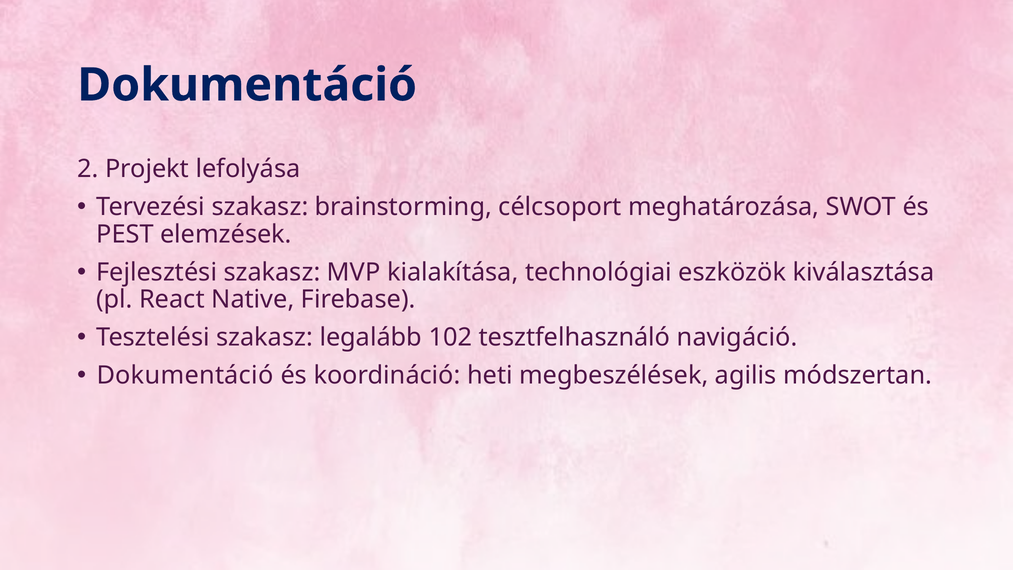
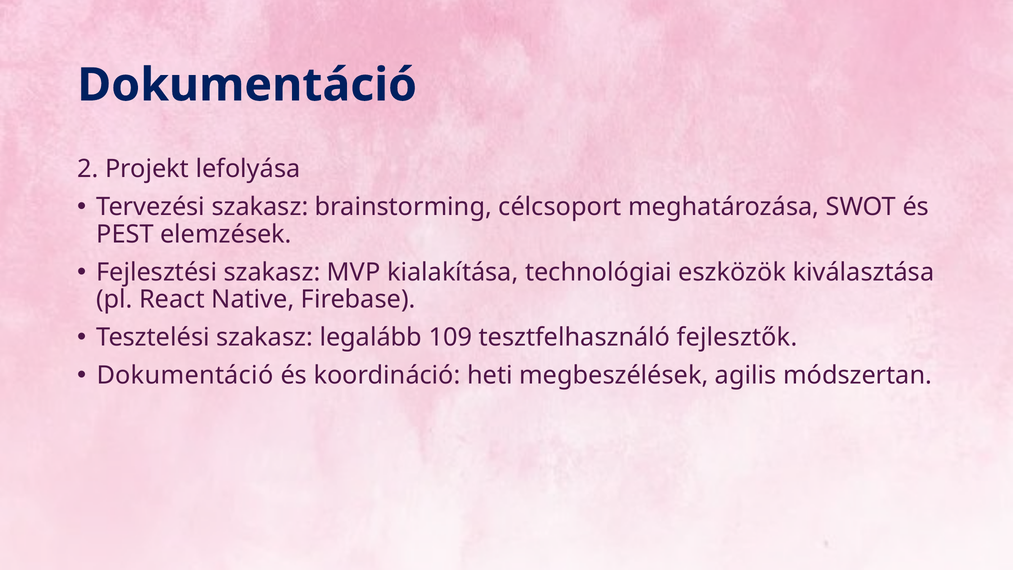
102: 102 -> 109 (450, 337)
navigáció: navigáció -> fejlesztők (737, 337)
